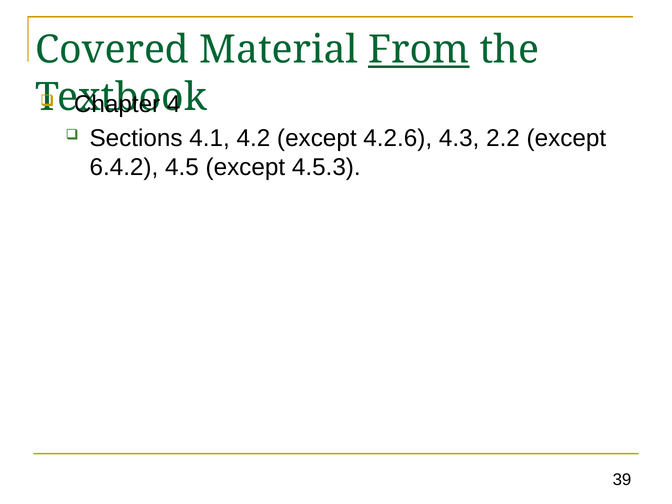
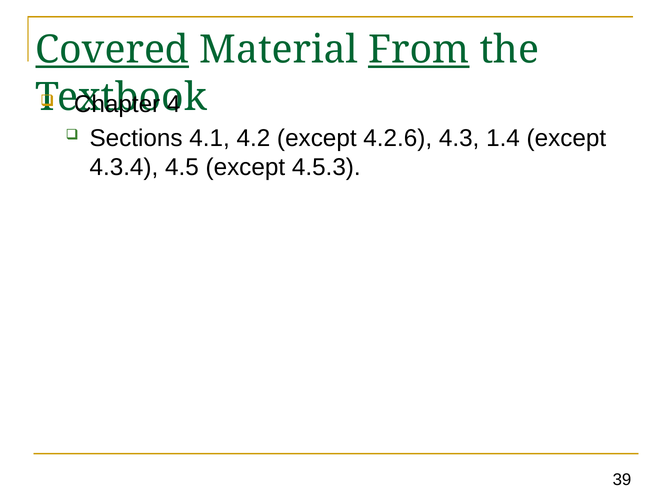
Covered underline: none -> present (112, 50)
2.2: 2.2 -> 1.4 (503, 138)
6.4.2: 6.4.2 -> 4.3.4 (124, 167)
